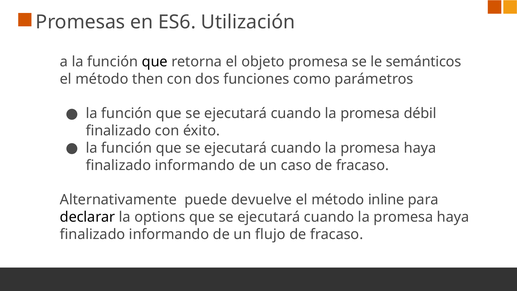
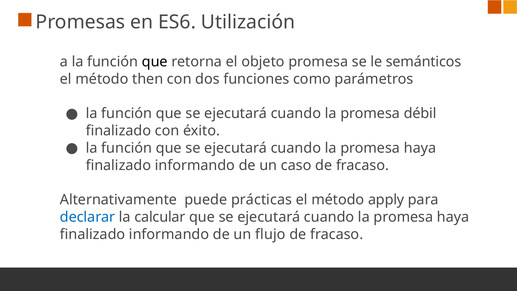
devuelve: devuelve -> prácticas (262, 200)
inline: inline -> apply (386, 200)
declarar colour: black -> blue (88, 217)
options: options -> calcular (160, 217)
